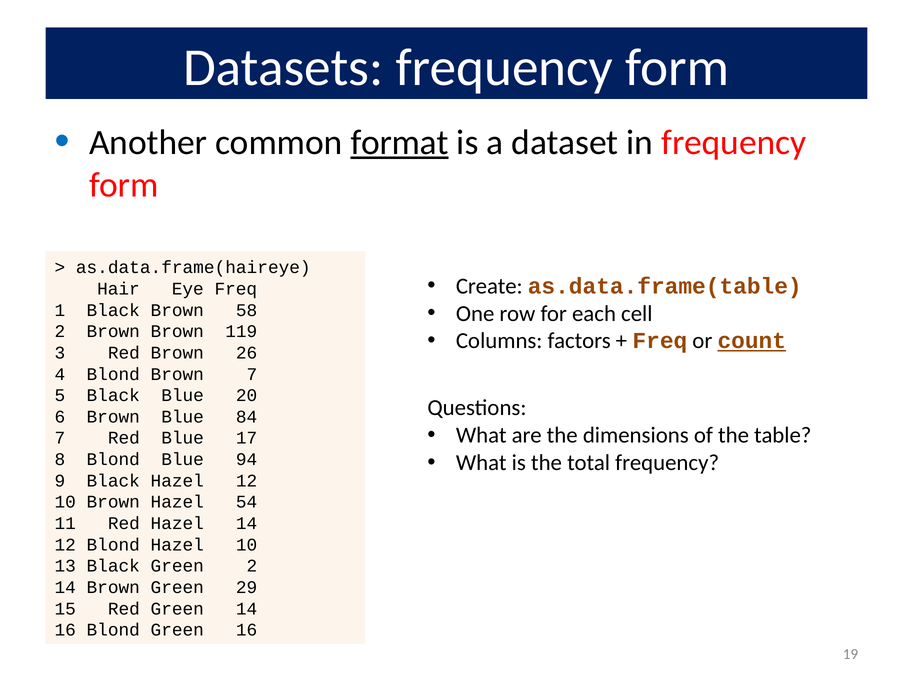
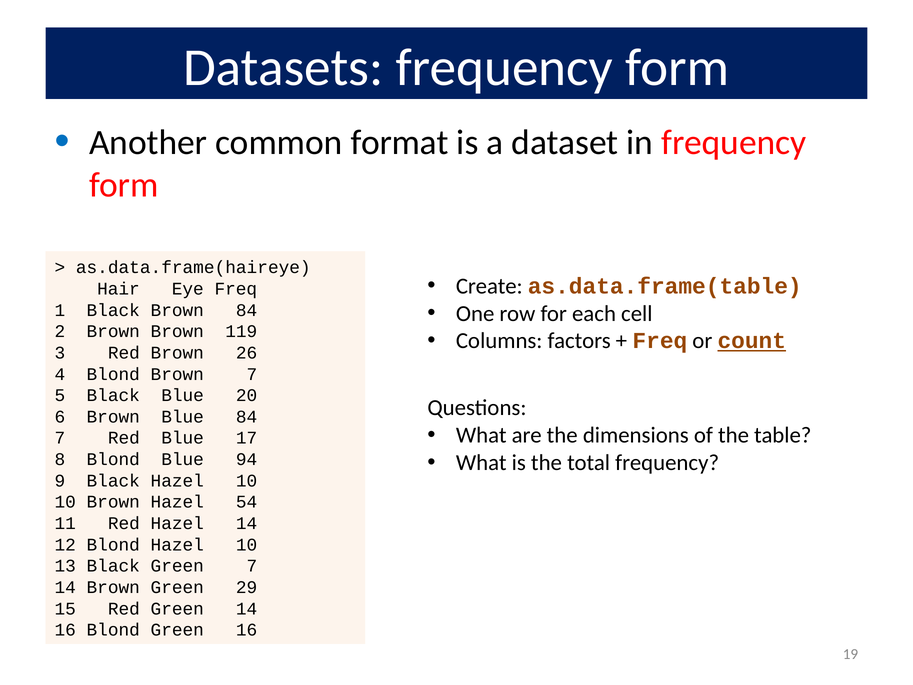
format underline: present -> none (400, 142)
Brown 58: 58 -> 84 (247, 310)
Black Hazel 12: 12 -> 10 (247, 481)
Green 2: 2 -> 7 (252, 566)
